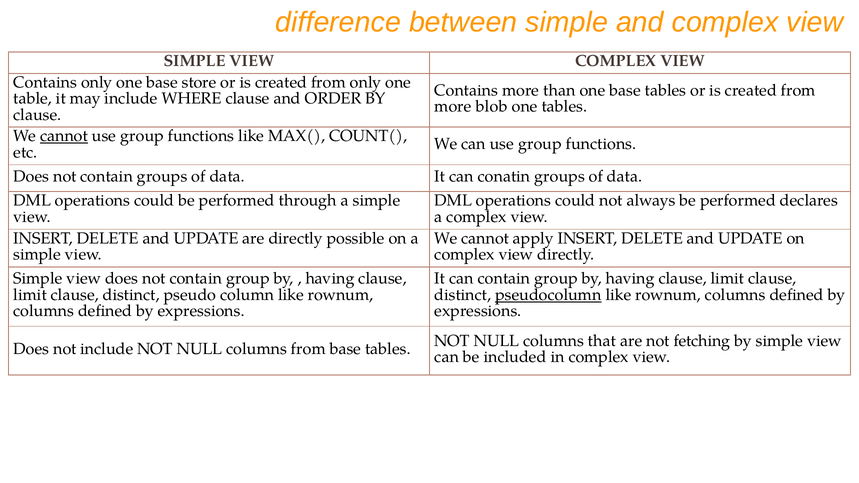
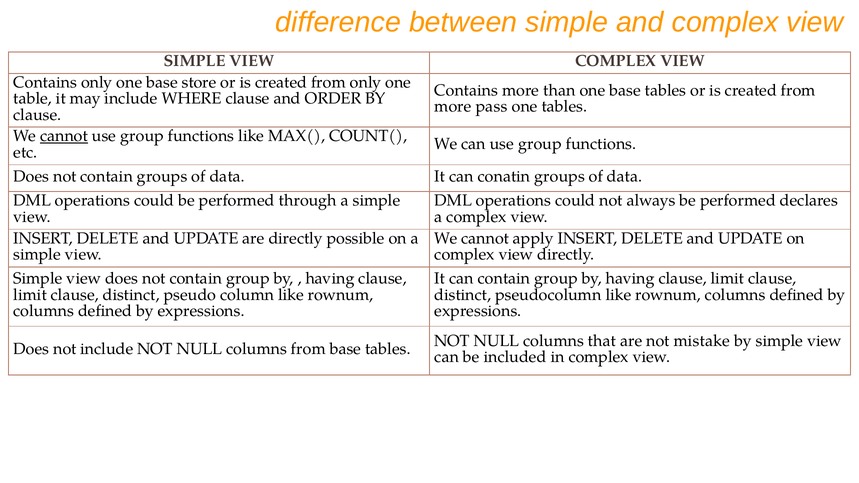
blob: blob -> pass (492, 107)
pseudocolumn underline: present -> none (548, 295)
fetching: fetching -> mistake (702, 341)
